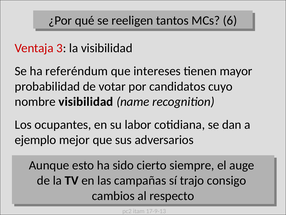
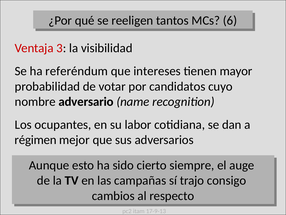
nombre visibilidad: visibilidad -> adversario (86, 101)
ejemplo: ejemplo -> régimen (36, 140)
